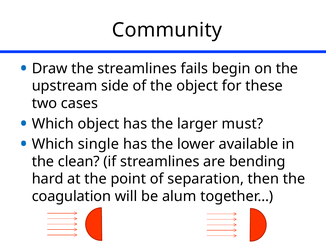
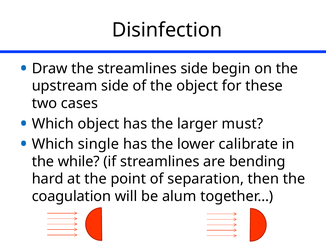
Community: Community -> Disinfection (167, 30)
streamlines fails: fails -> side (194, 68)
available: available -> calibrate (248, 144)
clean: clean -> while (79, 161)
